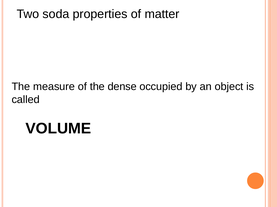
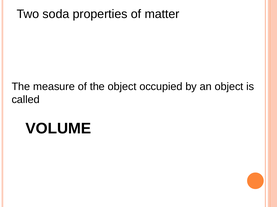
the dense: dense -> object (122, 87)
